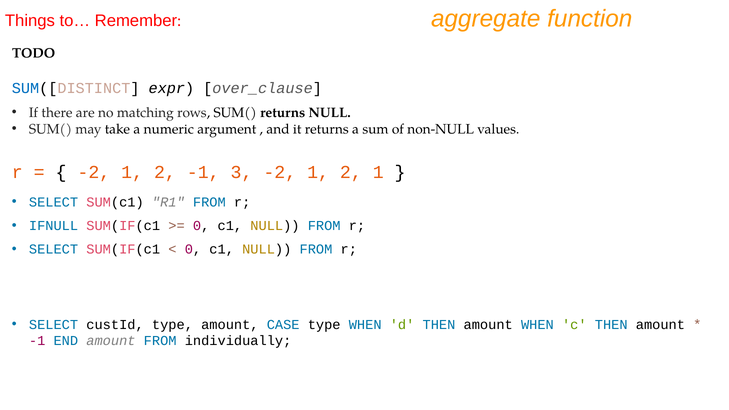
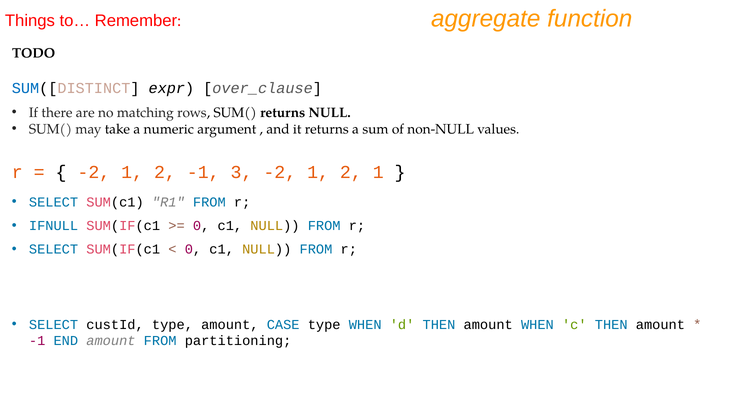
individually: individually -> partitioning (238, 341)
